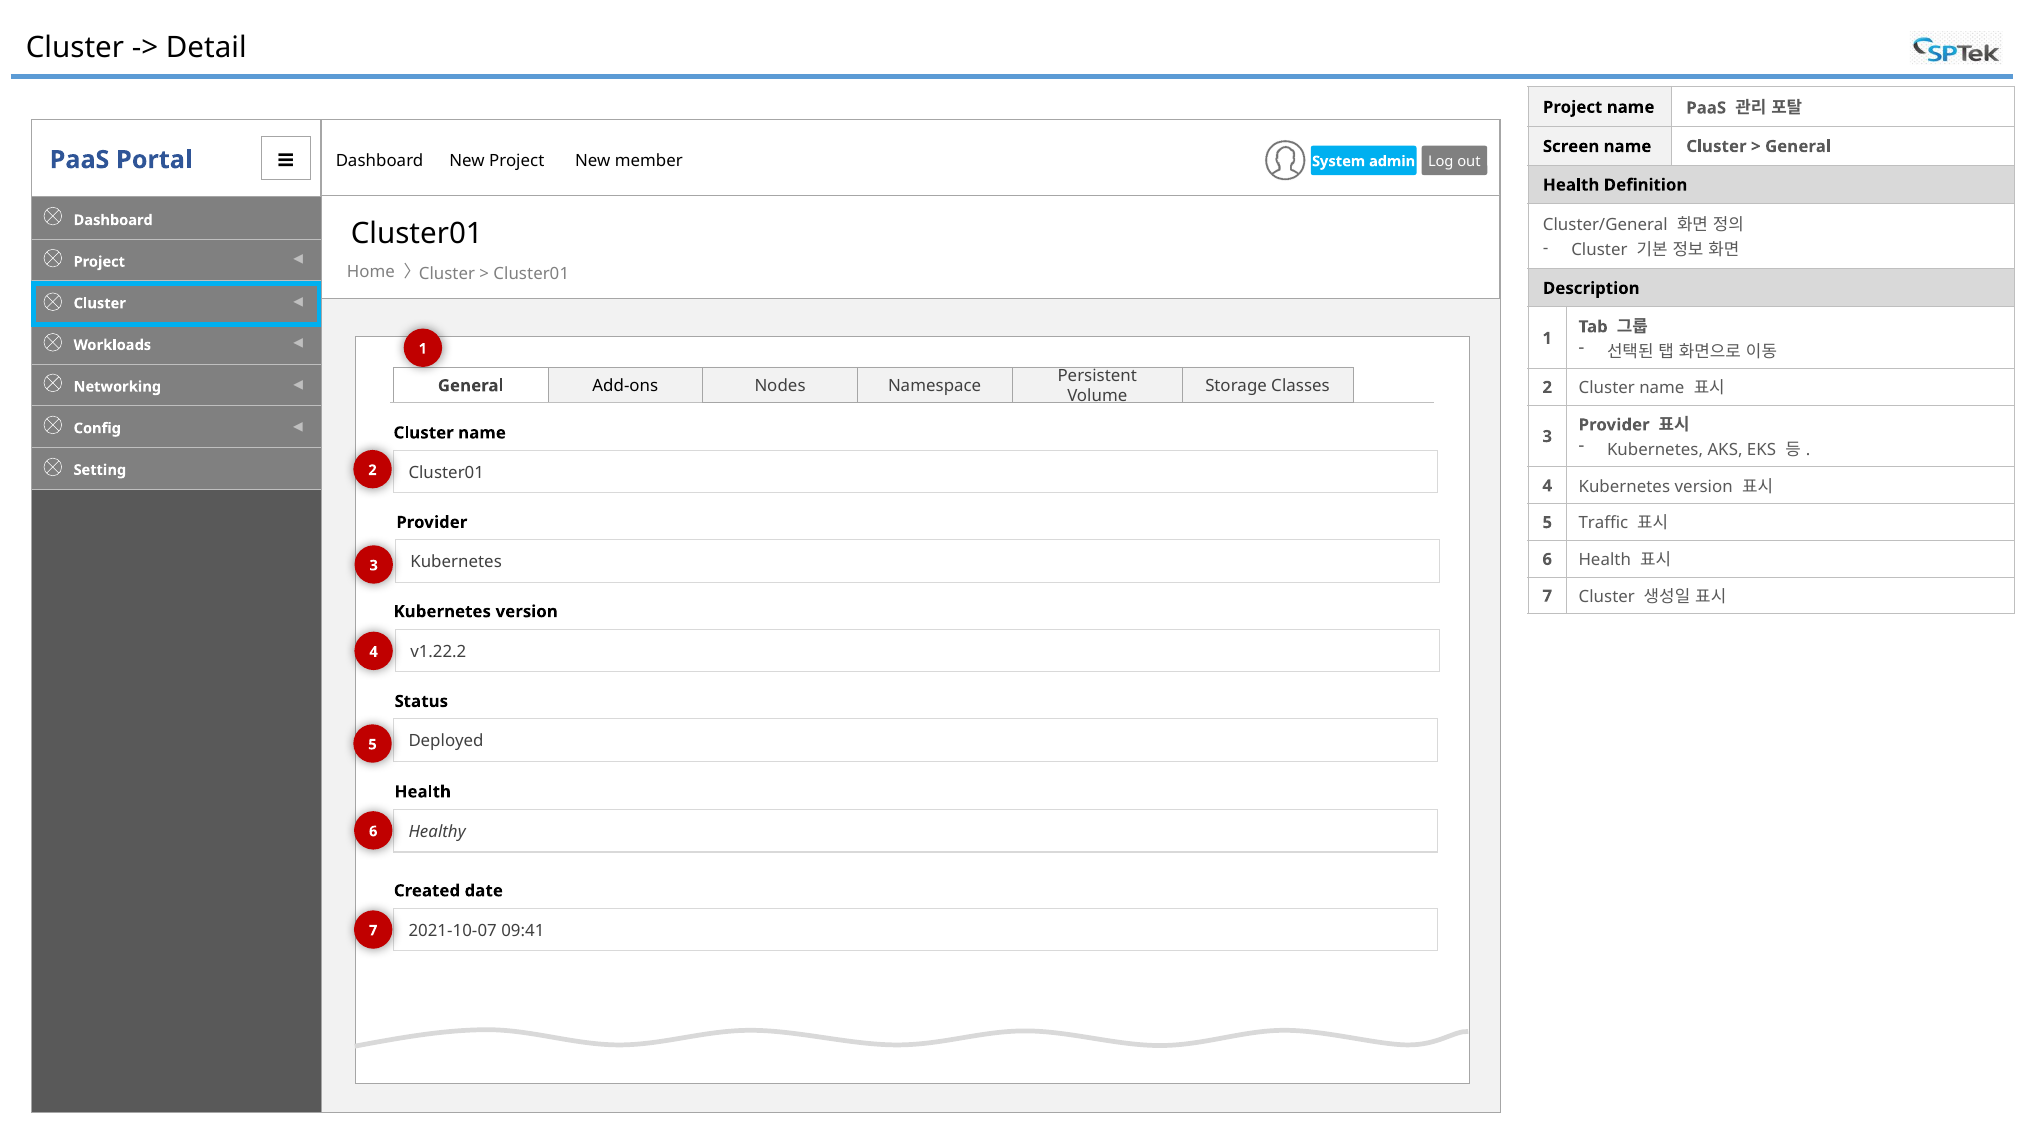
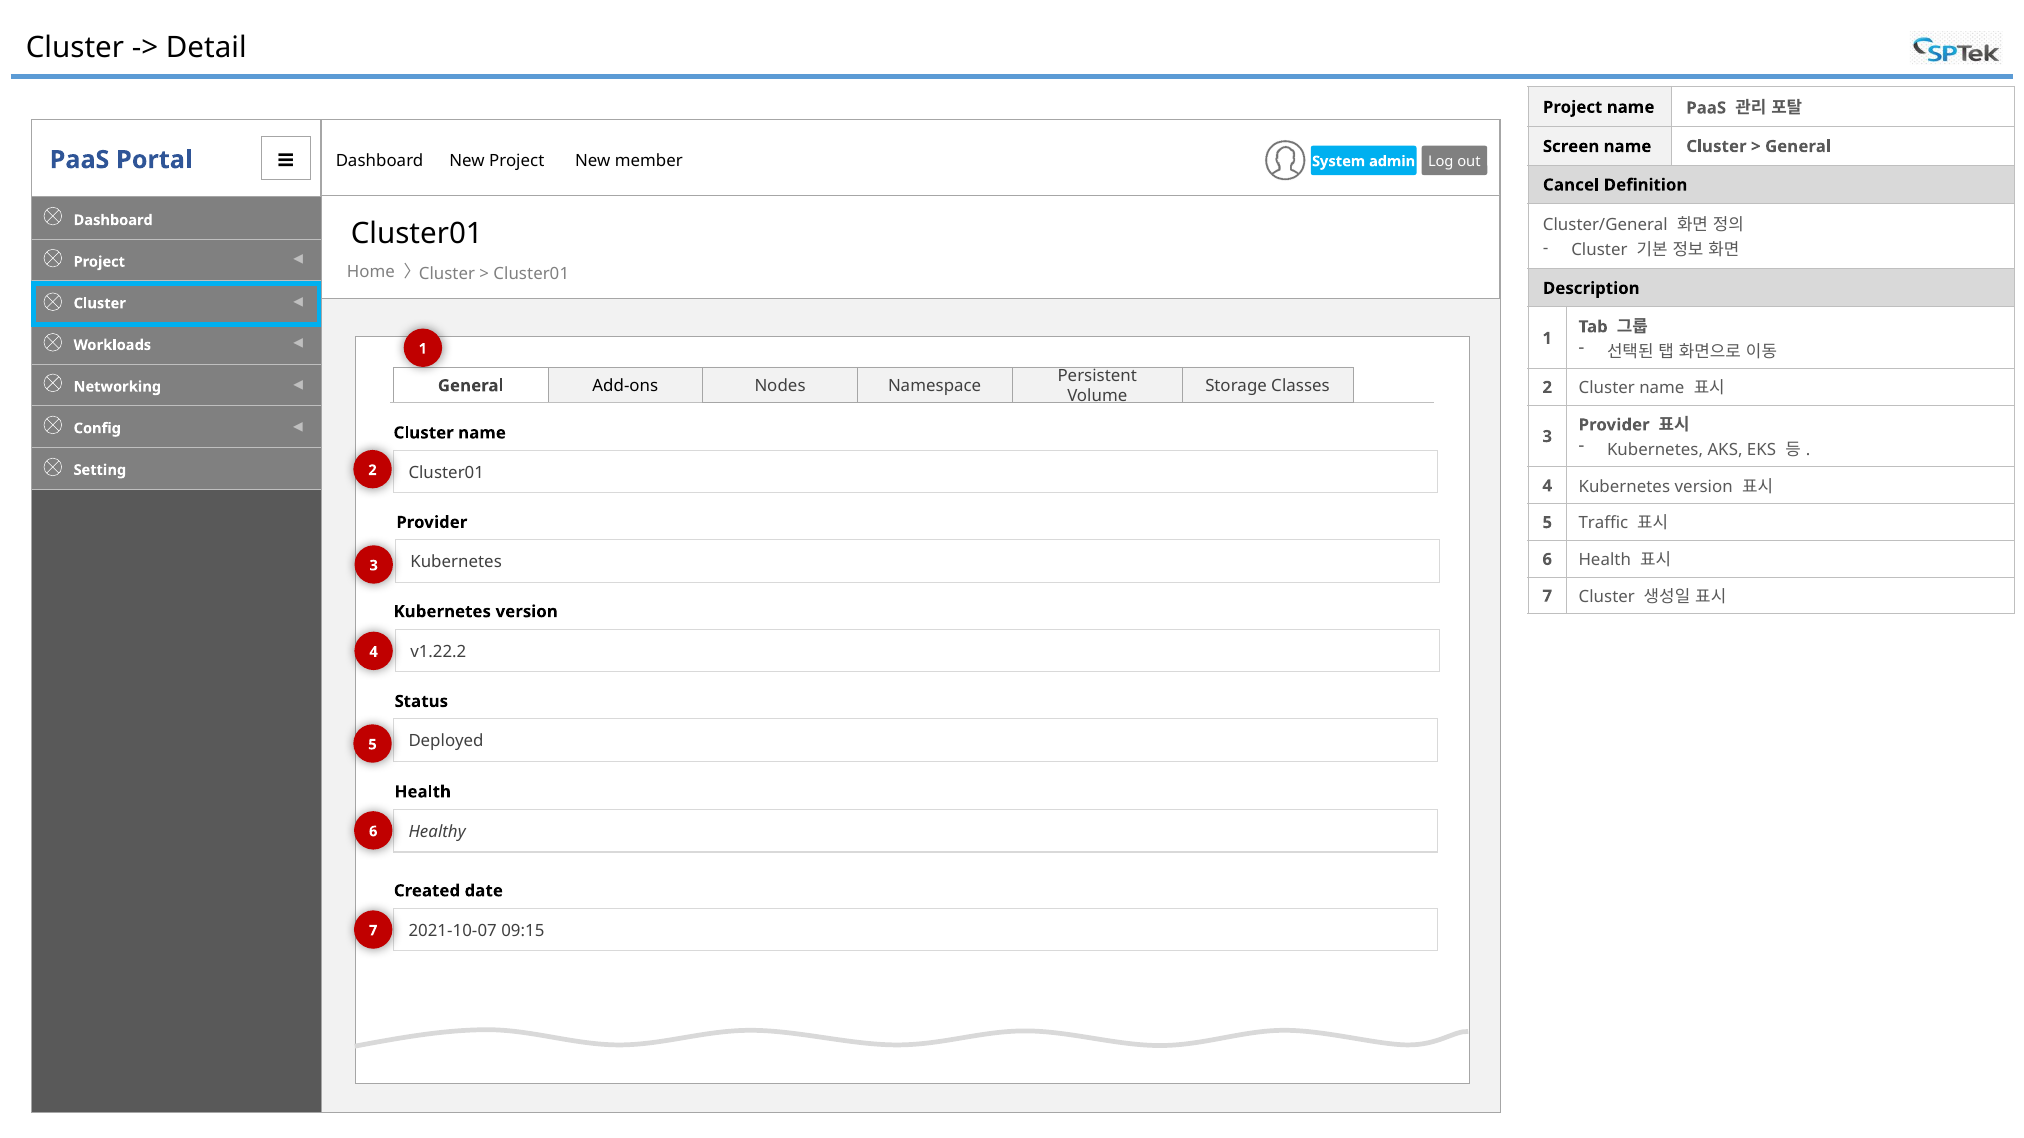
Health: Health -> Cancel (1571, 185)
09:41: 09:41 -> 09:15 (523, 931)
